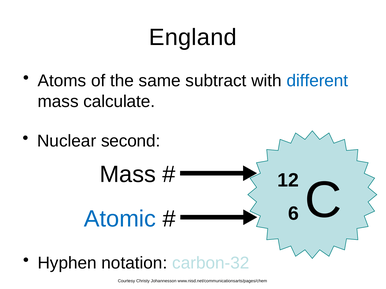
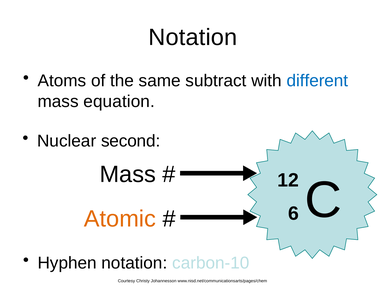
England: England -> Notation (193, 37)
calculate: calculate -> equation (119, 102)
Atomic colour: blue -> orange (120, 219)
carbon-32: carbon-32 -> carbon-10 (211, 263)
